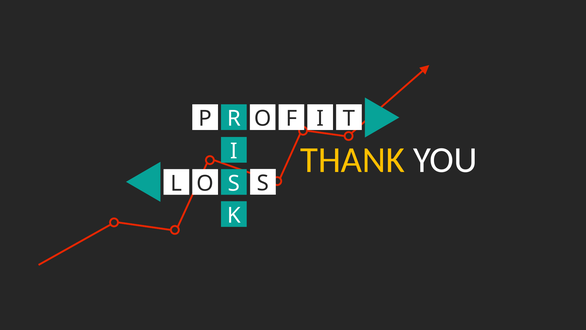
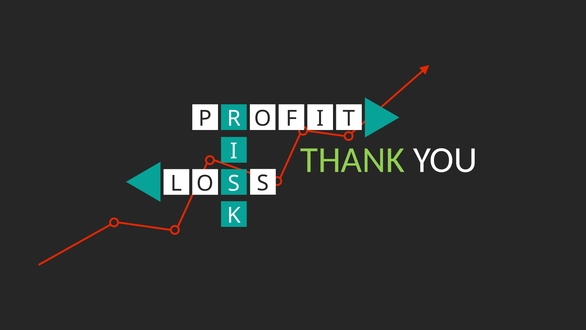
THANK colour: yellow -> light green (353, 160)
